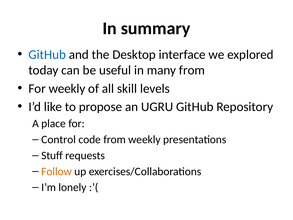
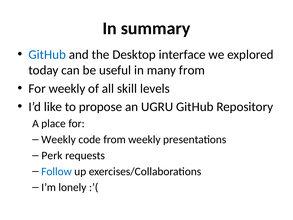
Control: Control -> Weekly (59, 139)
Stuff: Stuff -> Perk (52, 155)
Follow colour: orange -> blue (57, 171)
